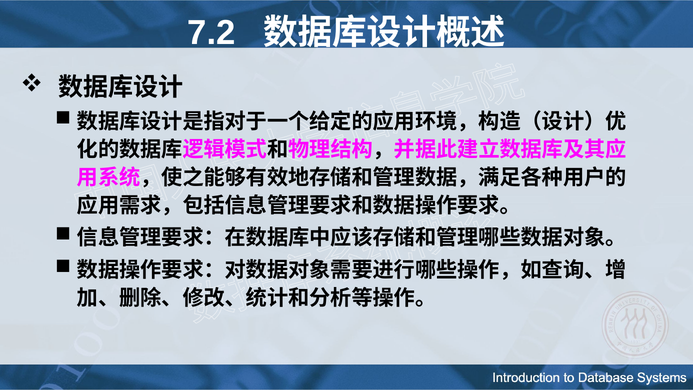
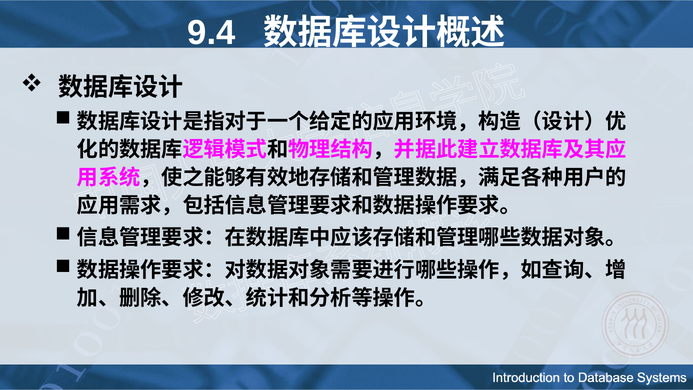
7.2: 7.2 -> 9.4 (211, 33)
